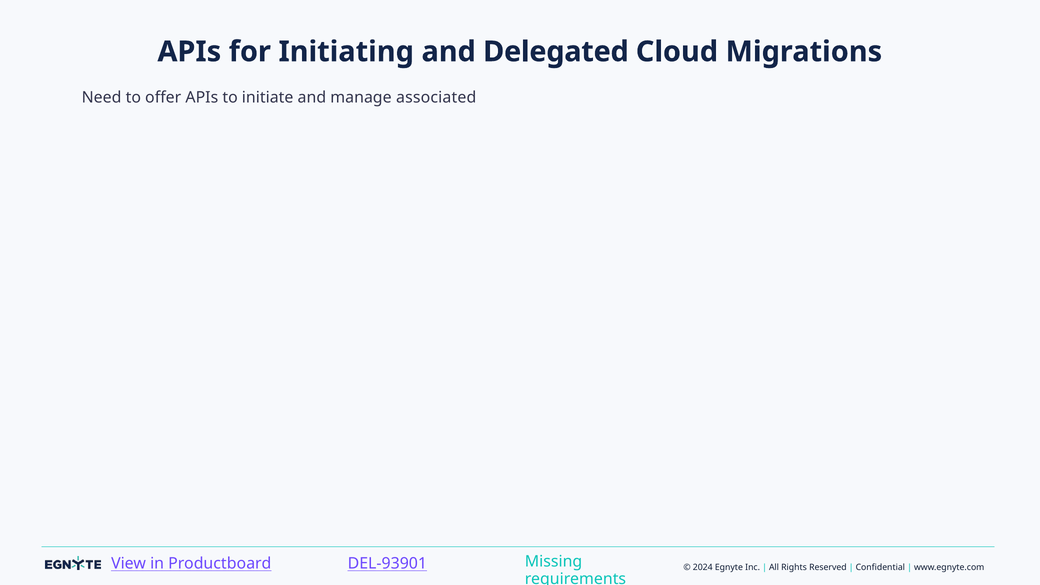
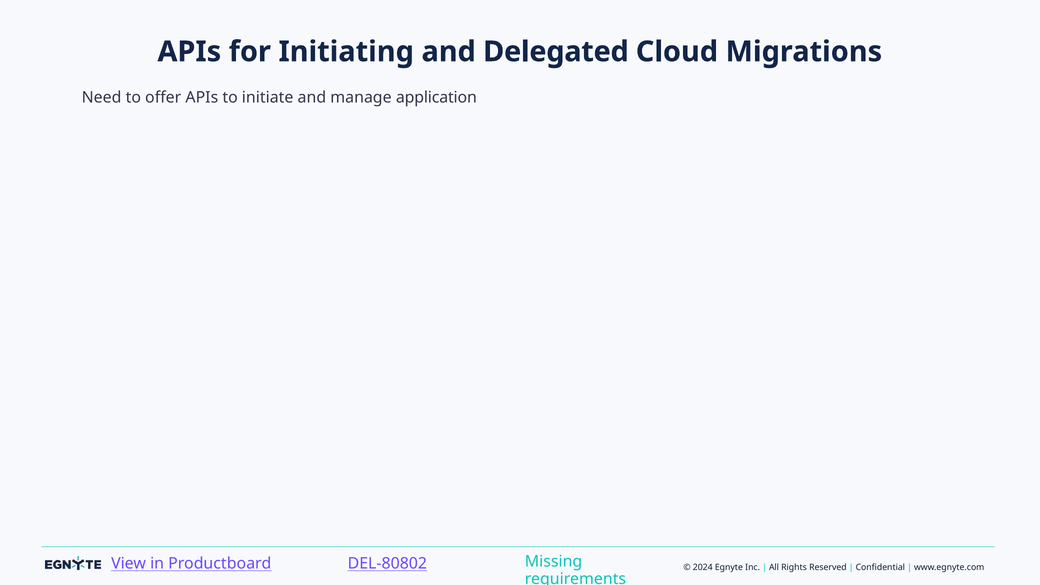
associated: associated -> application (436, 97)
DEL-93901: DEL-93901 -> DEL-80802 (387, 564)
